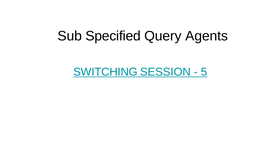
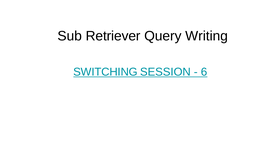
Specified: Specified -> Retriever (113, 36)
Agents: Agents -> Writing (207, 36)
5: 5 -> 6 (204, 72)
